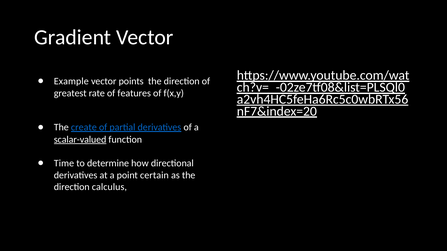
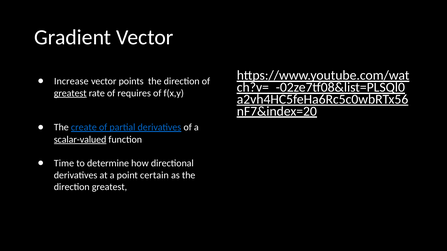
Example: Example -> Increase (71, 81)
greatest underline: none -> present (70, 93)
features: features -> requires (134, 93)
direction calculus: calculus -> greatest (109, 187)
